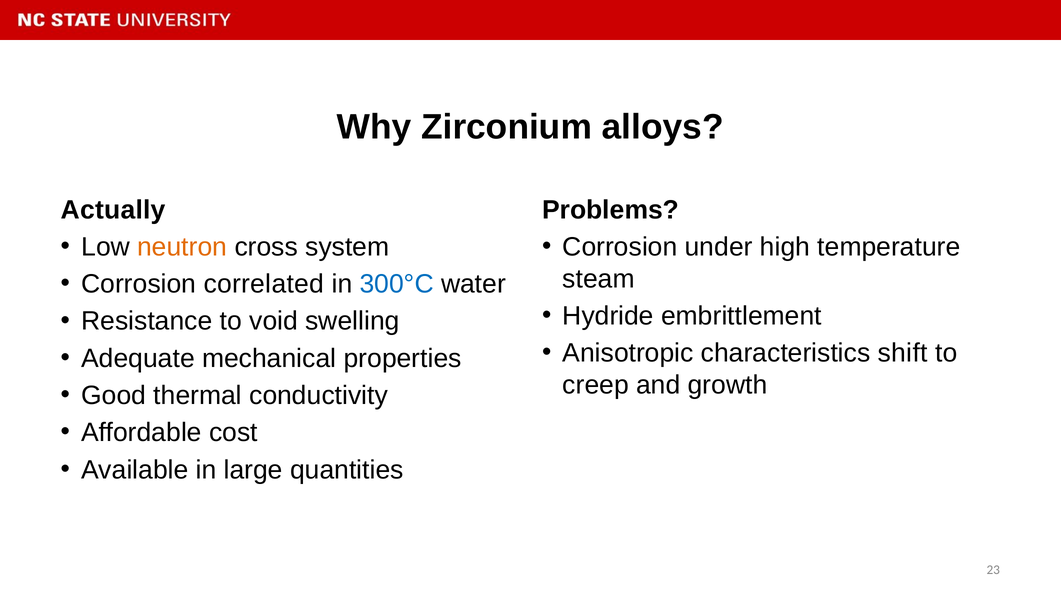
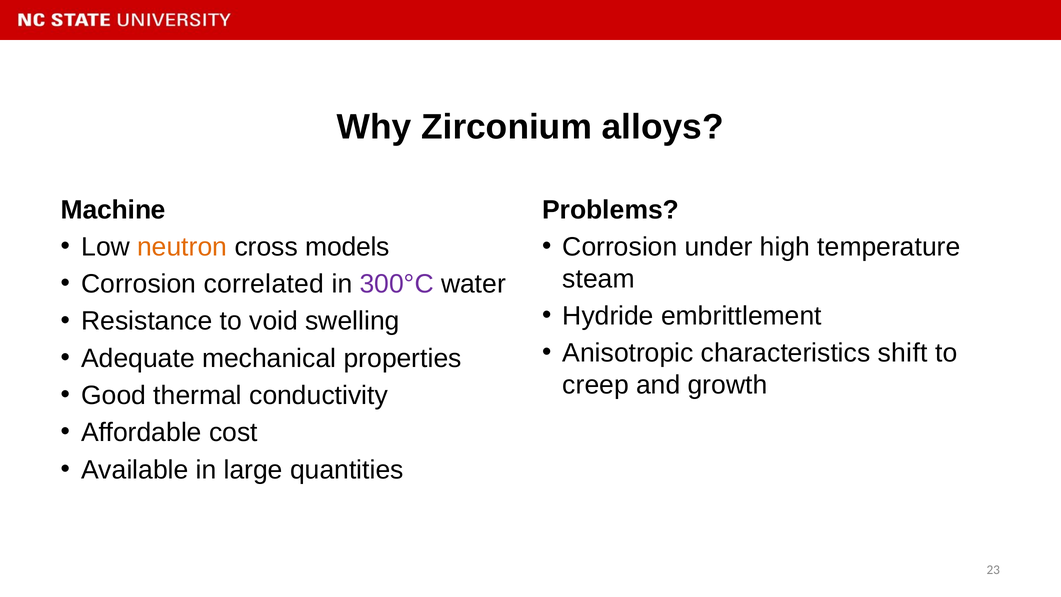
Actually: Actually -> Machine (113, 210)
system: system -> models (347, 247)
300°C colour: blue -> purple (397, 284)
